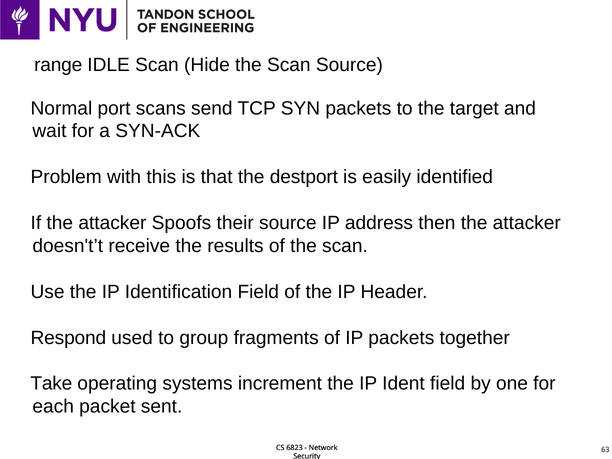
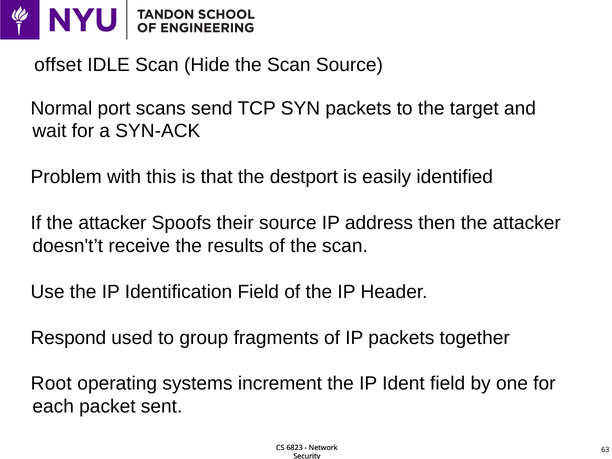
range: range -> offset (58, 65)
Take: Take -> Root (51, 384)
